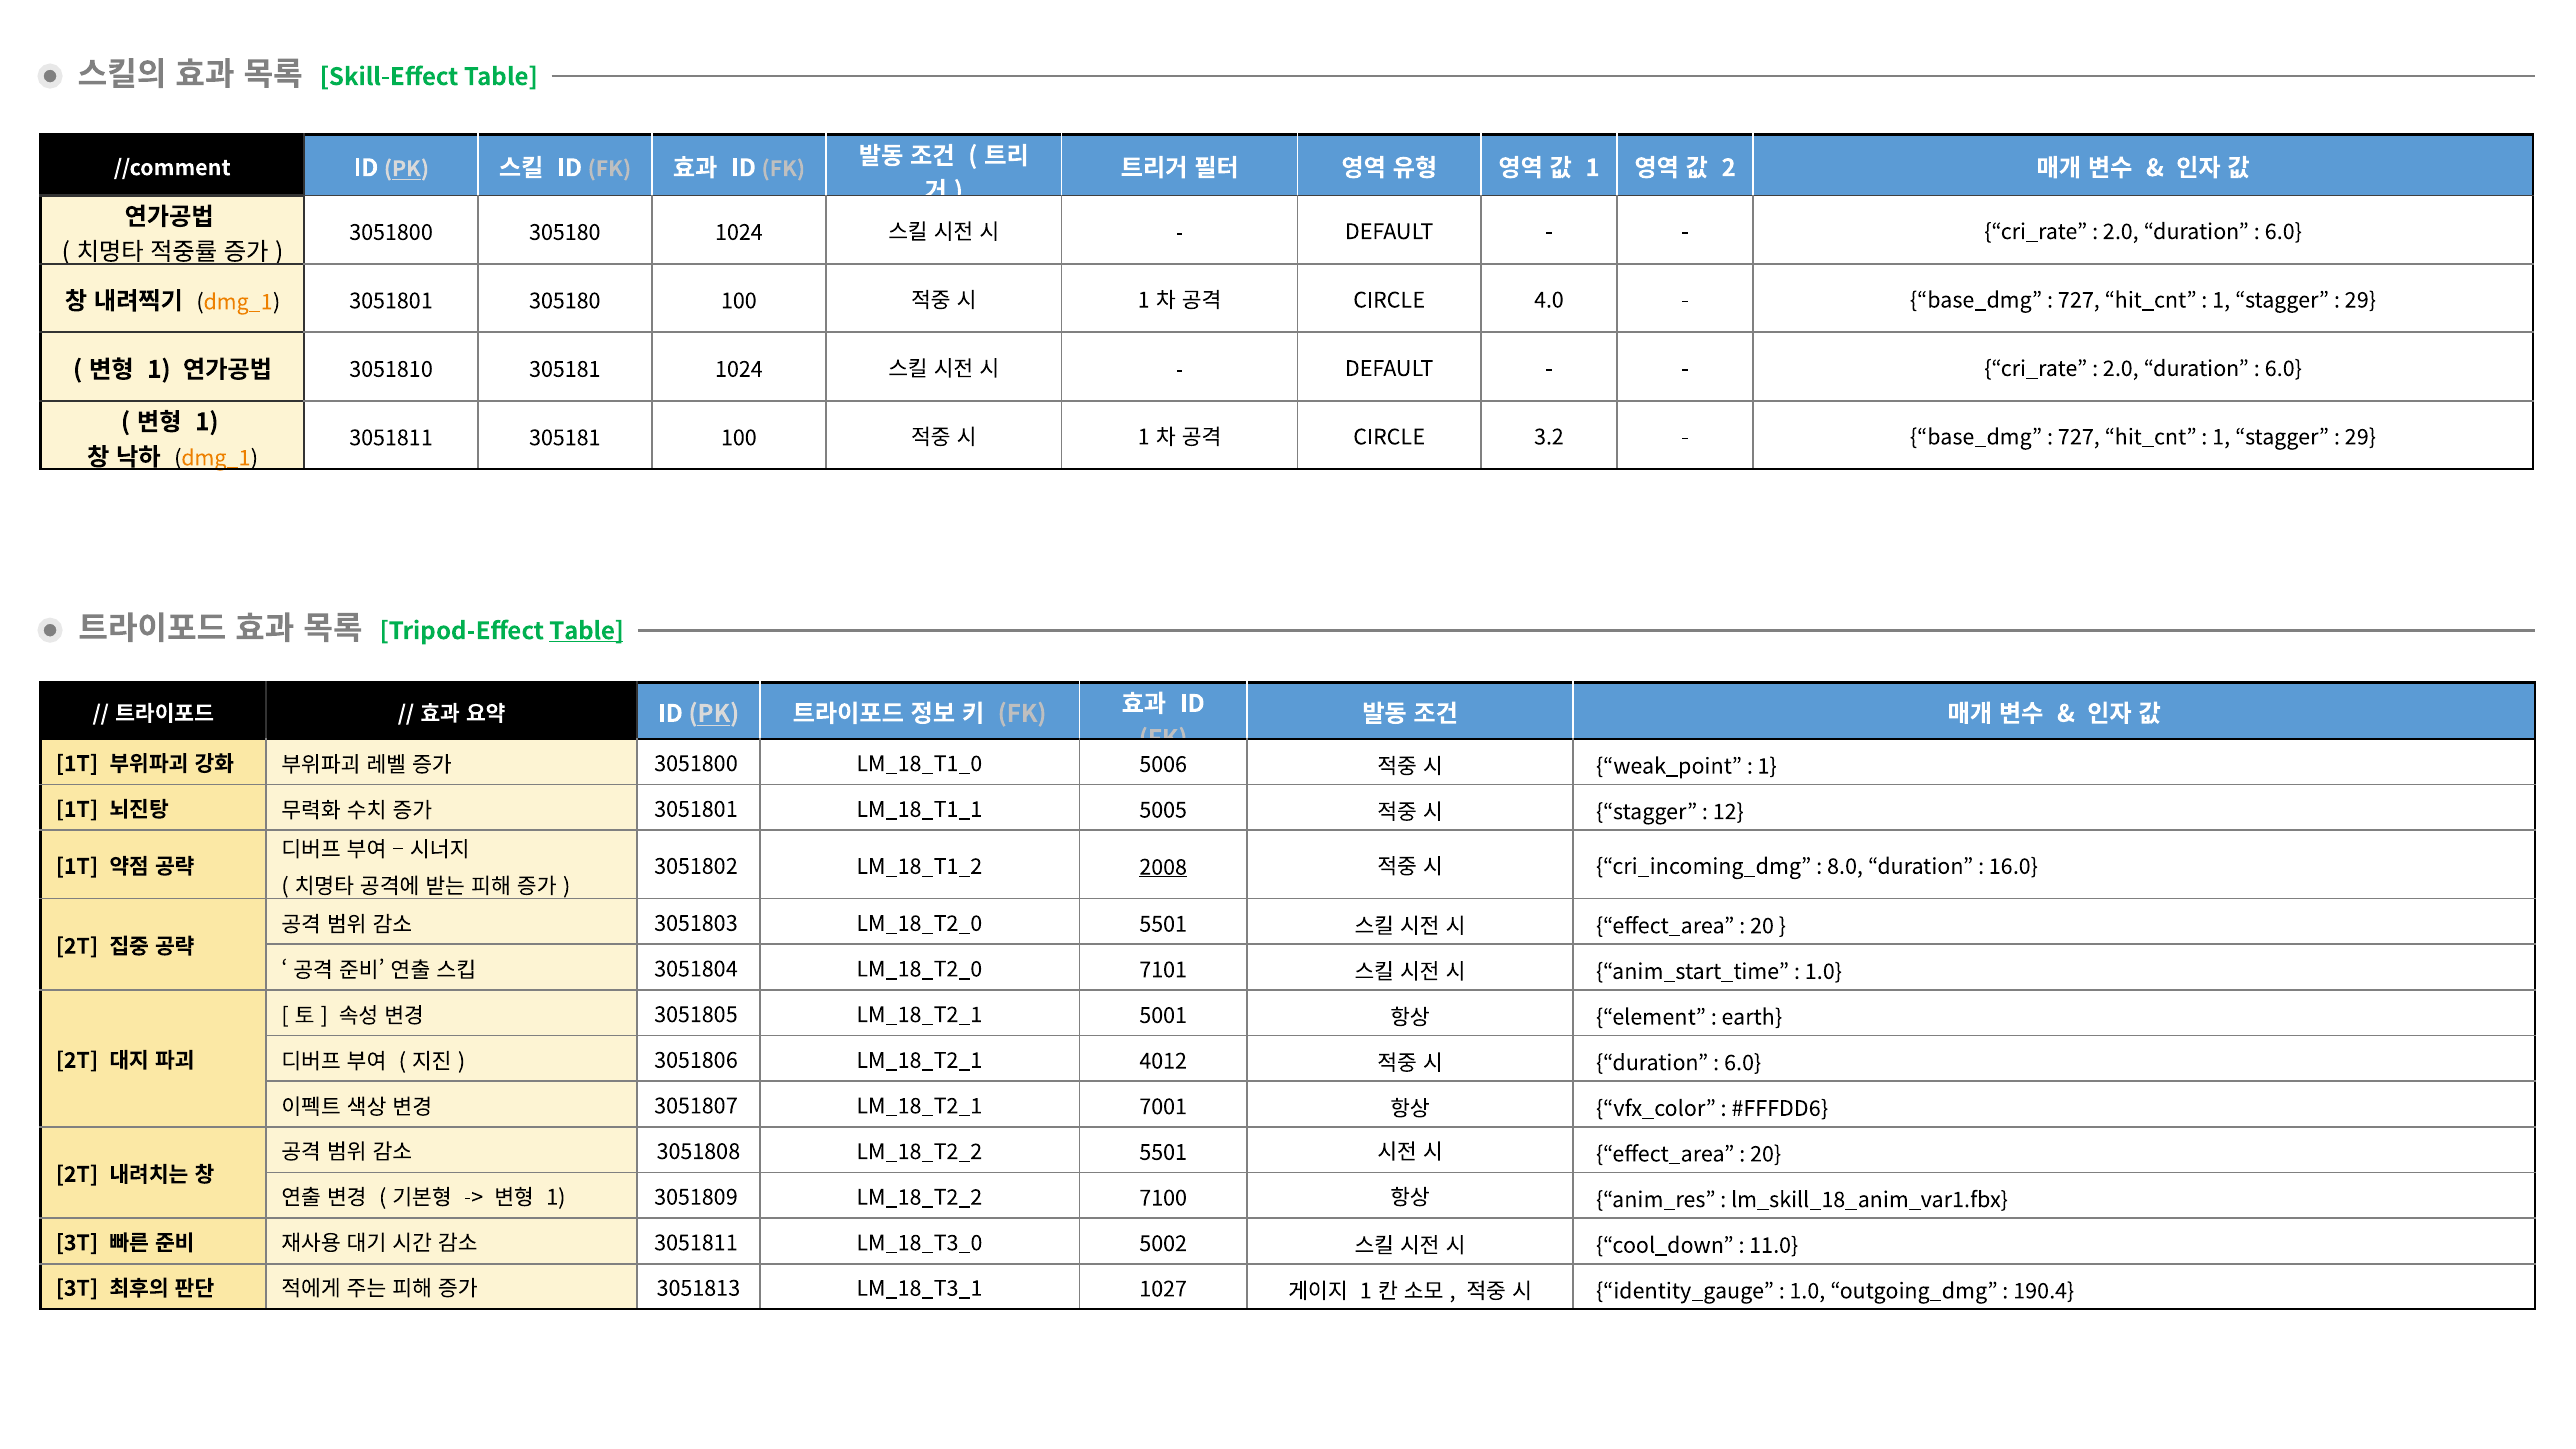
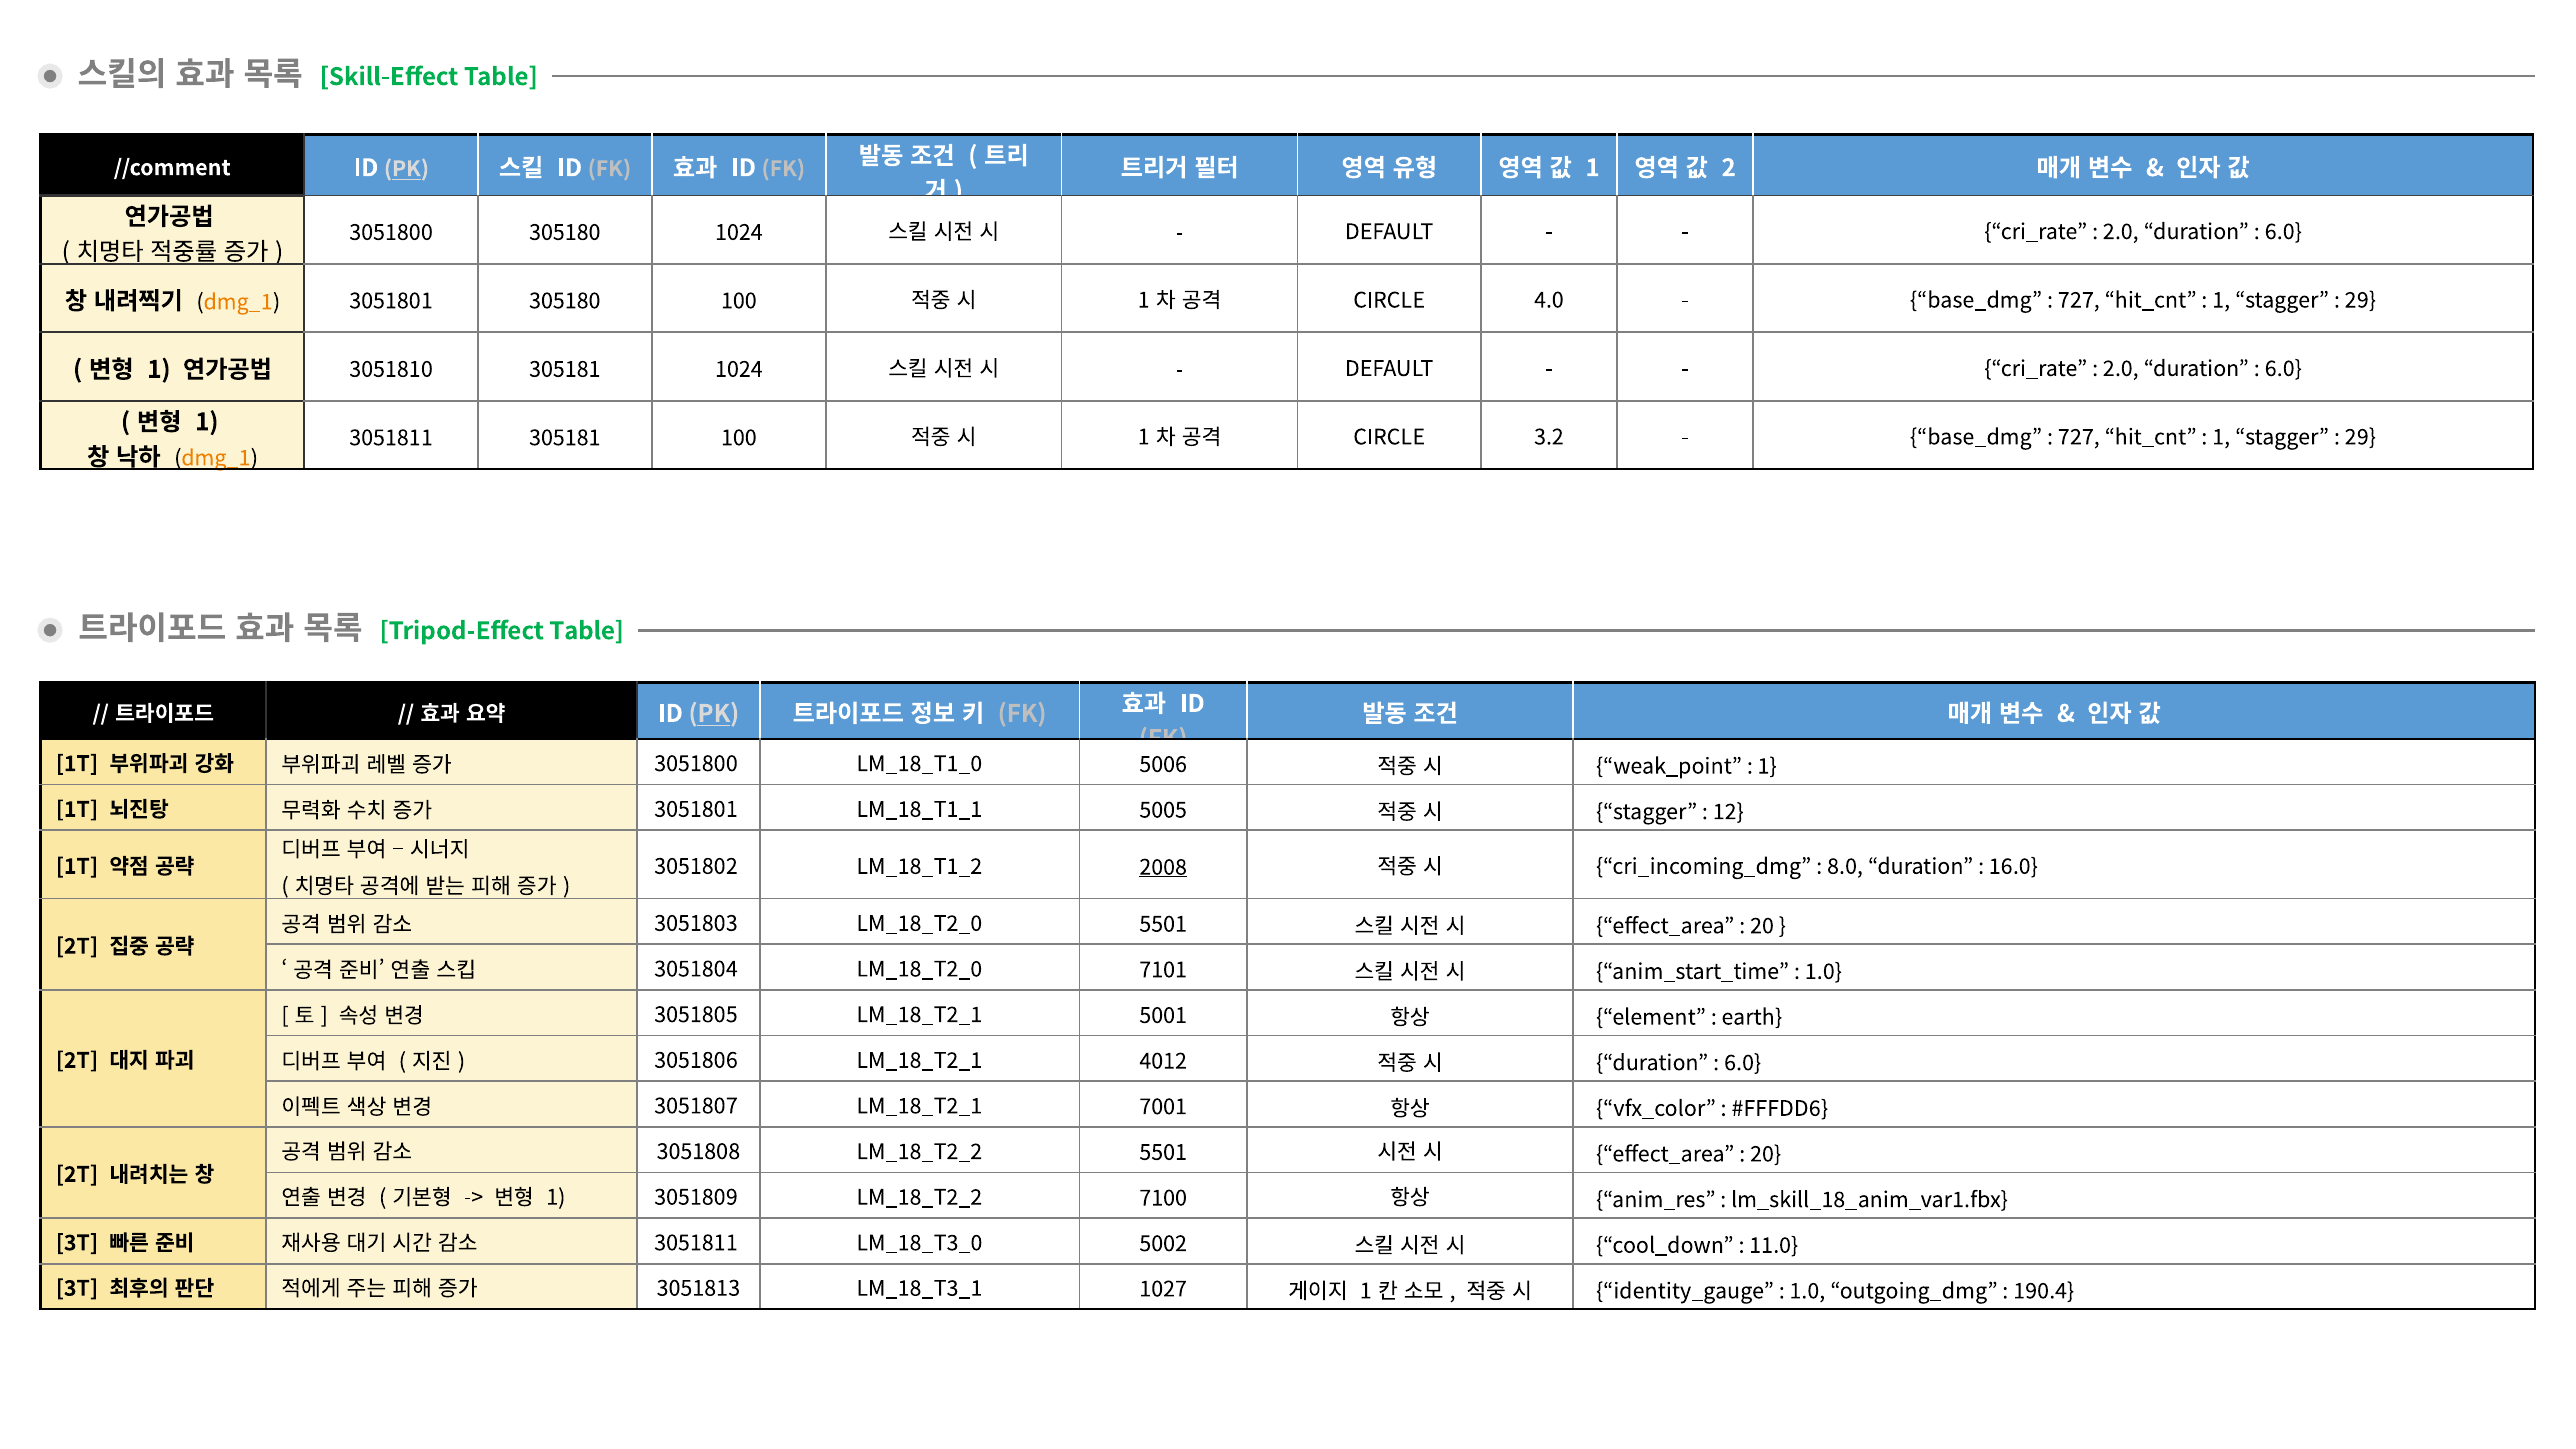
Table underline: present -> none (587, 631)
